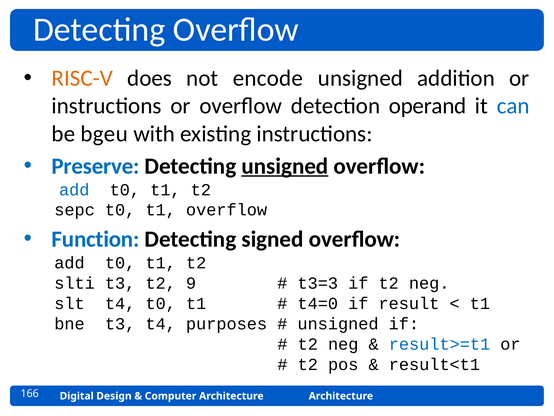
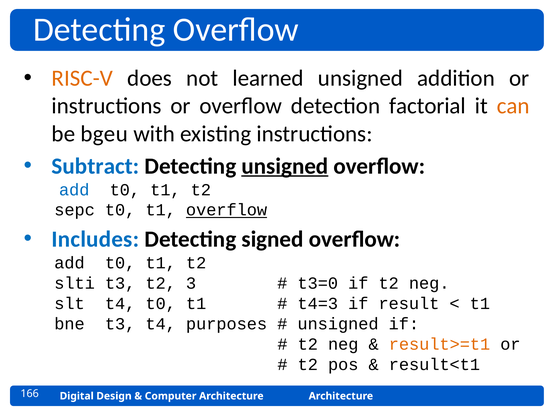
encode: encode -> learned (268, 78)
operand: operand -> factorial (428, 106)
can colour: blue -> orange (513, 106)
Preserve: Preserve -> Subtract (95, 166)
overflow underline: none -> present (227, 210)
Function: Function -> Includes (95, 239)
9: 9 -> 3 (191, 283)
t3=3: t3=3 -> t3=0 (318, 283)
t4=0: t4=0 -> t4=3 (318, 303)
result>=t1 colour: blue -> orange (439, 344)
